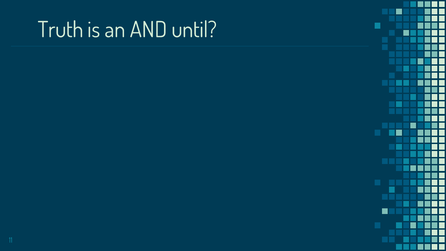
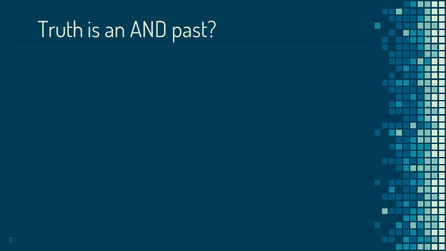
until: until -> past (194, 30)
